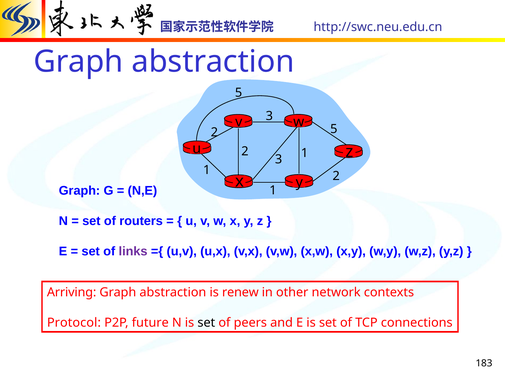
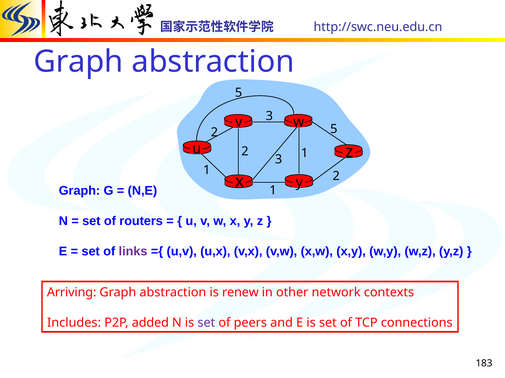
Protocol: Protocol -> Includes (74, 323)
future: future -> added (150, 323)
set colour: black -> purple (206, 323)
